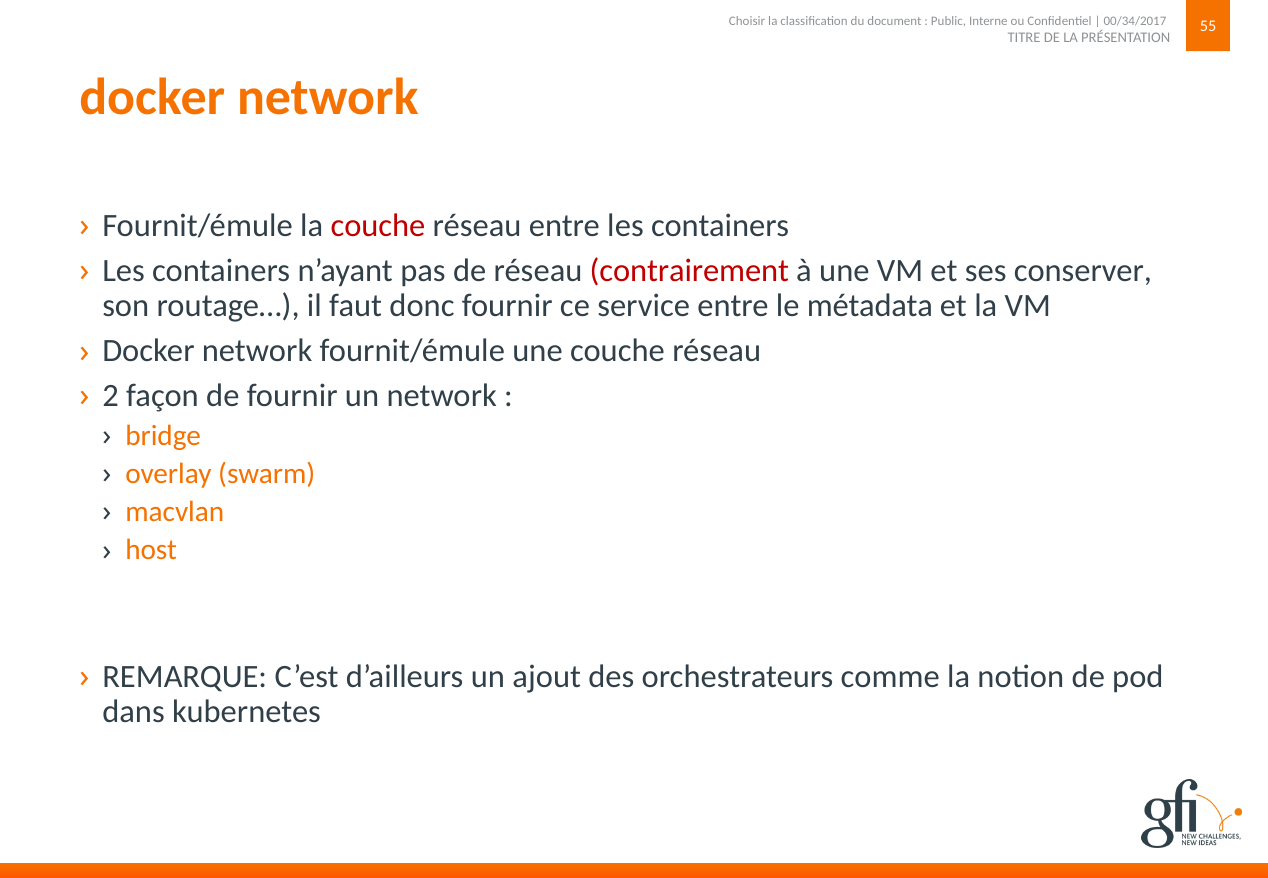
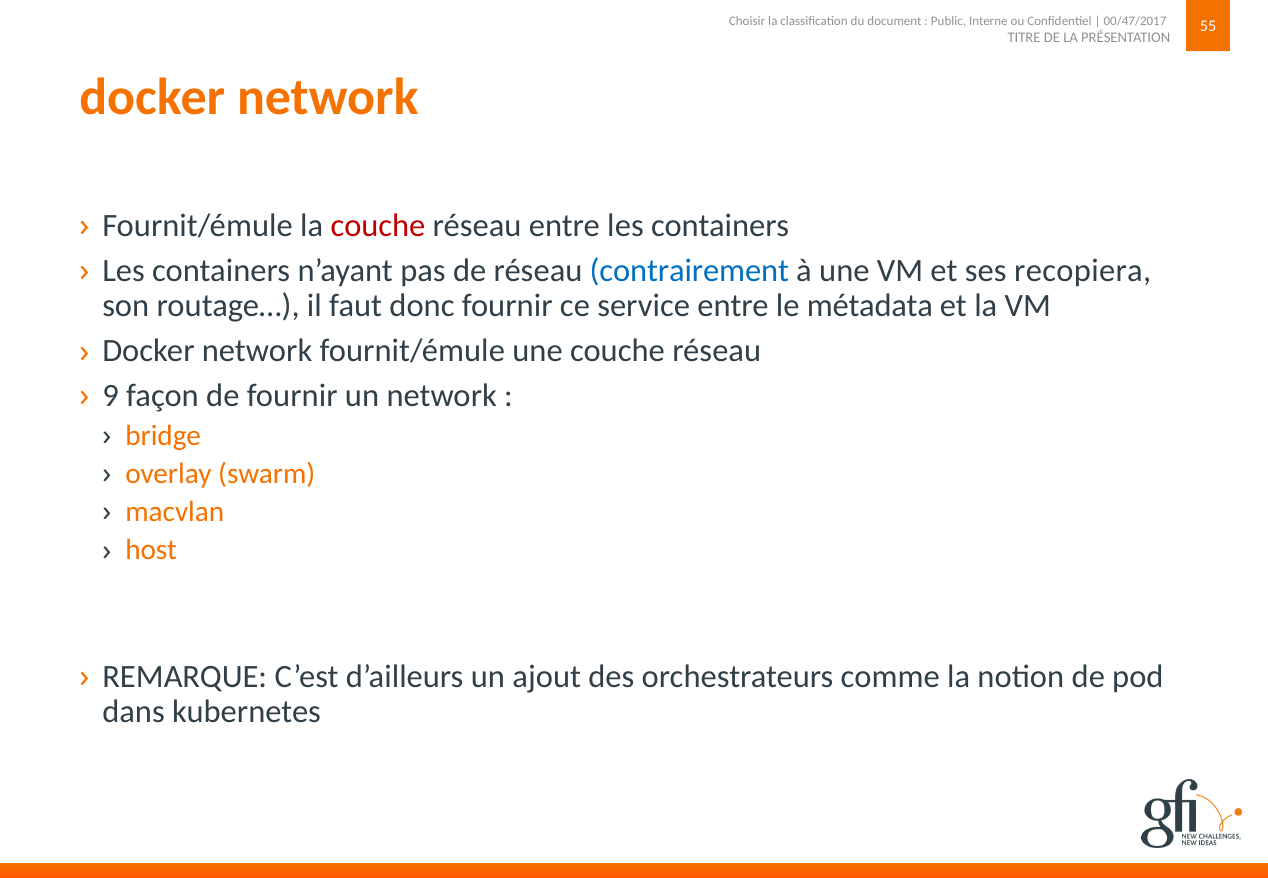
00/34/2017: 00/34/2017 -> 00/47/2017 (1135, 21)
contrairement colour: red -> blue (689, 271)
conserver: conserver -> recopiera (1083, 271)
2: 2 -> 9 (111, 396)
